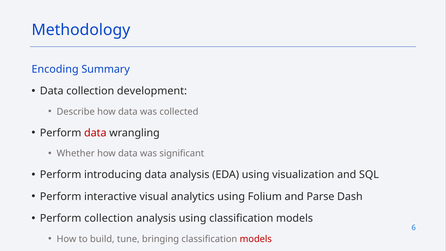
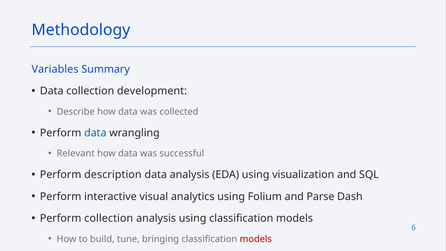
Encoding: Encoding -> Variables (55, 69)
data colour: red -> blue (95, 133)
Whether: Whether -> Relevant (76, 153)
significant: significant -> successful (182, 153)
introducing: introducing -> description (113, 175)
